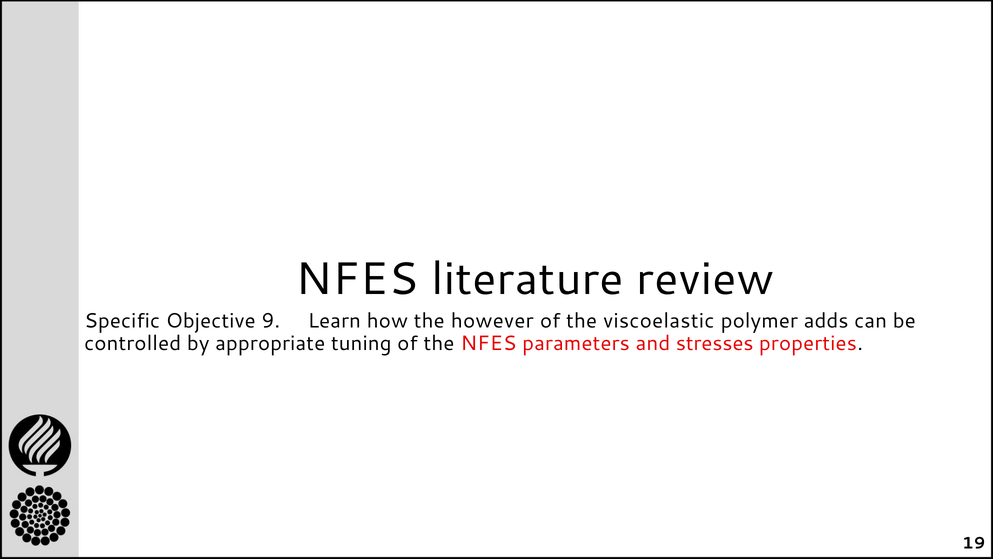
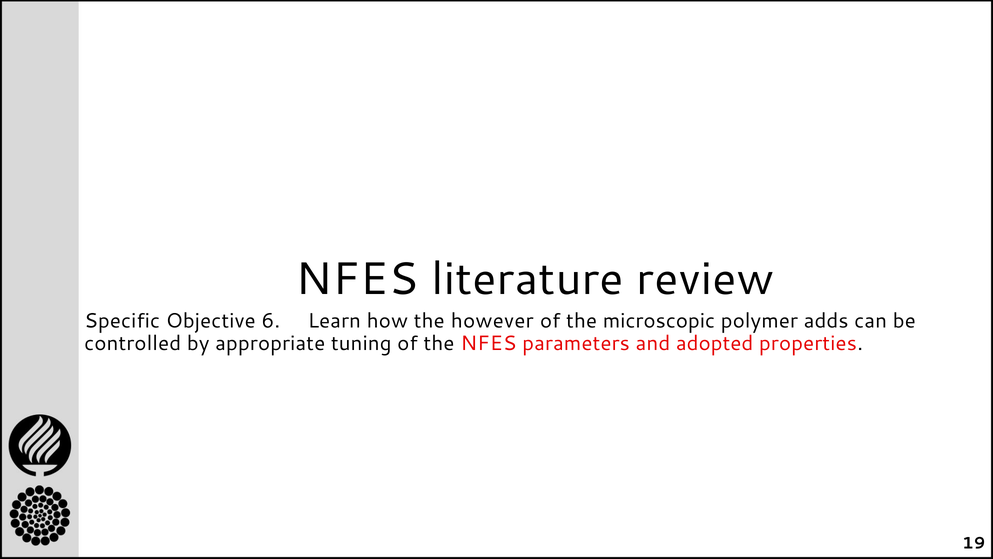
9: 9 -> 6 (271, 321)
viscoelastic: viscoelastic -> microscopic (659, 321)
stresses: stresses -> adopted (715, 343)
